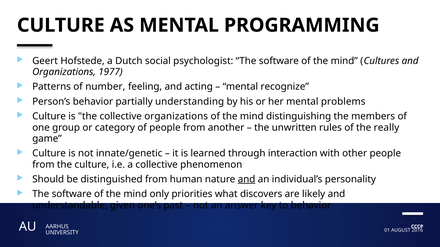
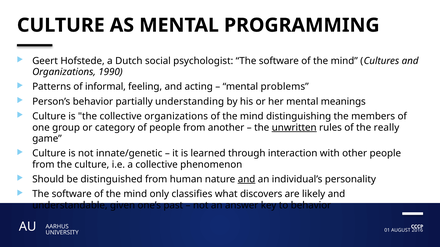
1977: 1977 -> 1990 (111, 72)
number: number -> informal (105, 87)
recognize: recognize -> problems (285, 87)
problems: problems -> meanings (343, 102)
unwritten underline: none -> present (294, 128)
priorities: priorities -> classifies (192, 194)
